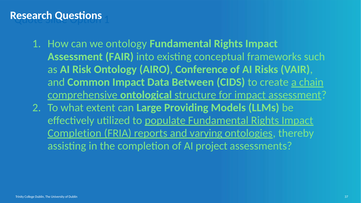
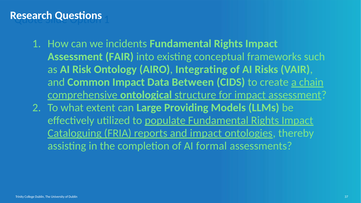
we ontology: ontology -> incidents (126, 44)
Conference: Conference -> Integrating (201, 69)
Completion: Completion -> Cataloguing (75, 133)
and varying: varying -> impact (206, 133)
project: project -> formal (211, 146)
